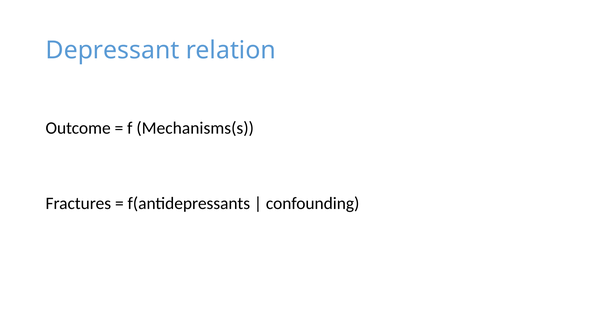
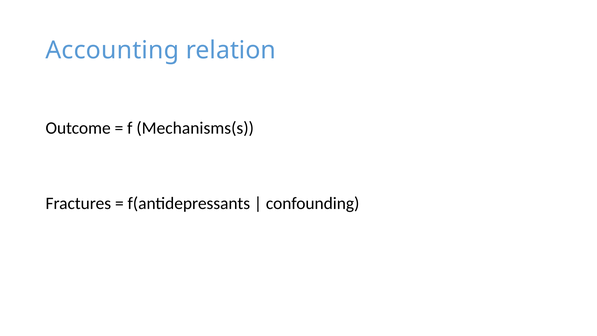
Depressant: Depressant -> Accounting (112, 50)
